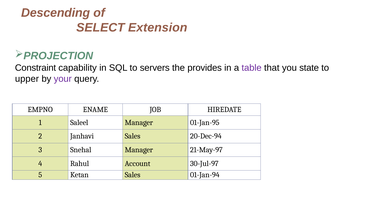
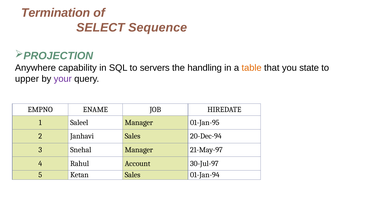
Descending: Descending -> Termination (56, 13)
Extension: Extension -> Sequence (158, 28)
Constraint: Constraint -> Anywhere (35, 68)
provides: provides -> handling (205, 68)
table colour: purple -> orange (252, 68)
